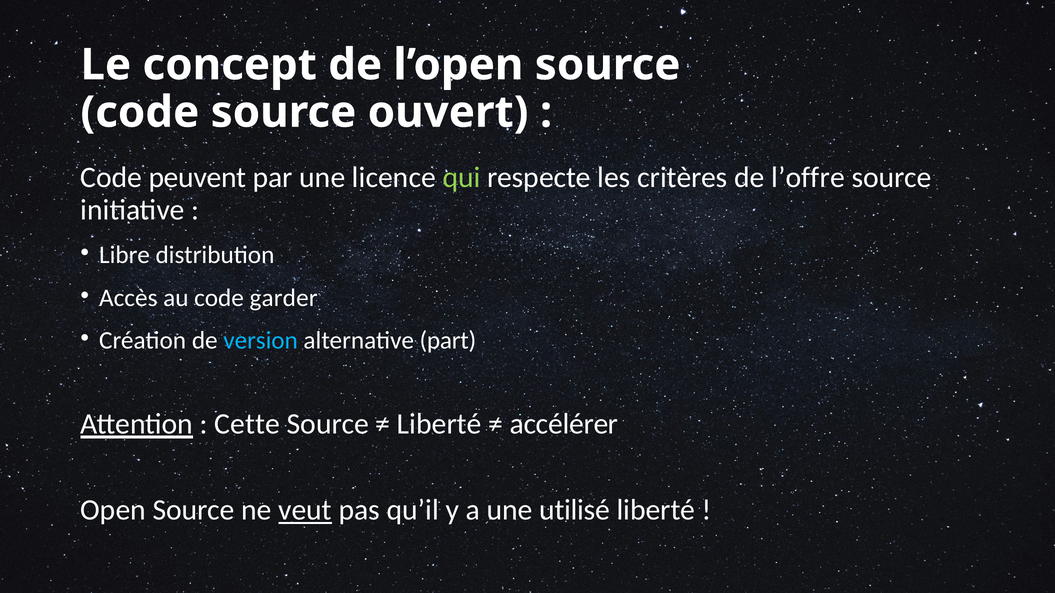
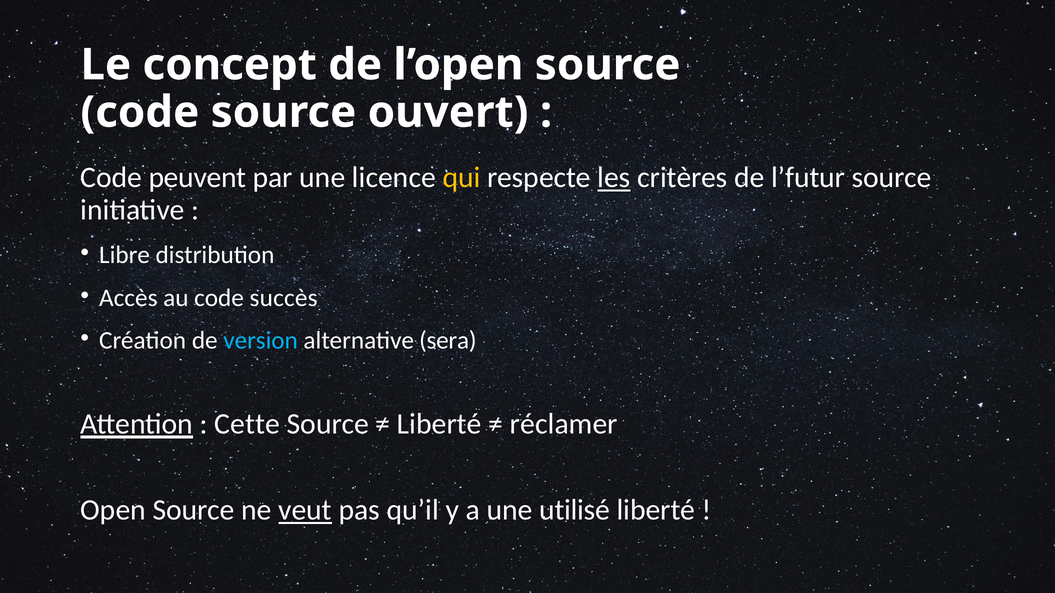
qui colour: light green -> yellow (461, 178)
les underline: none -> present (614, 178)
l’offre: l’offre -> l’futur (808, 178)
garder: garder -> succès (284, 298)
part: part -> sera (448, 341)
accélérer: accélérer -> réclamer (564, 424)
